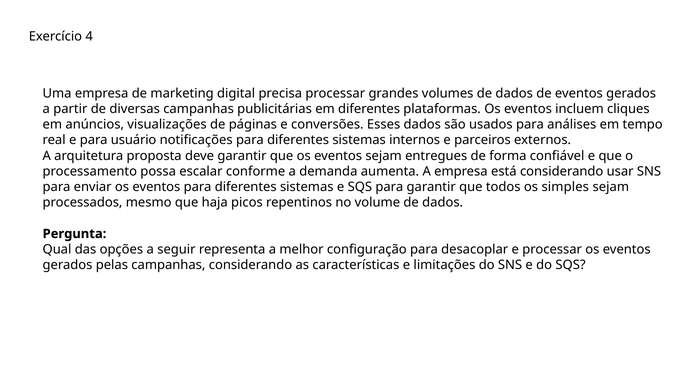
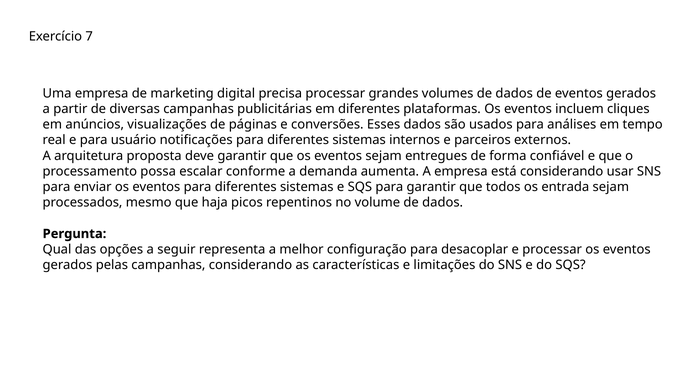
4: 4 -> 7 (89, 36)
simples: simples -> entrada (565, 187)
